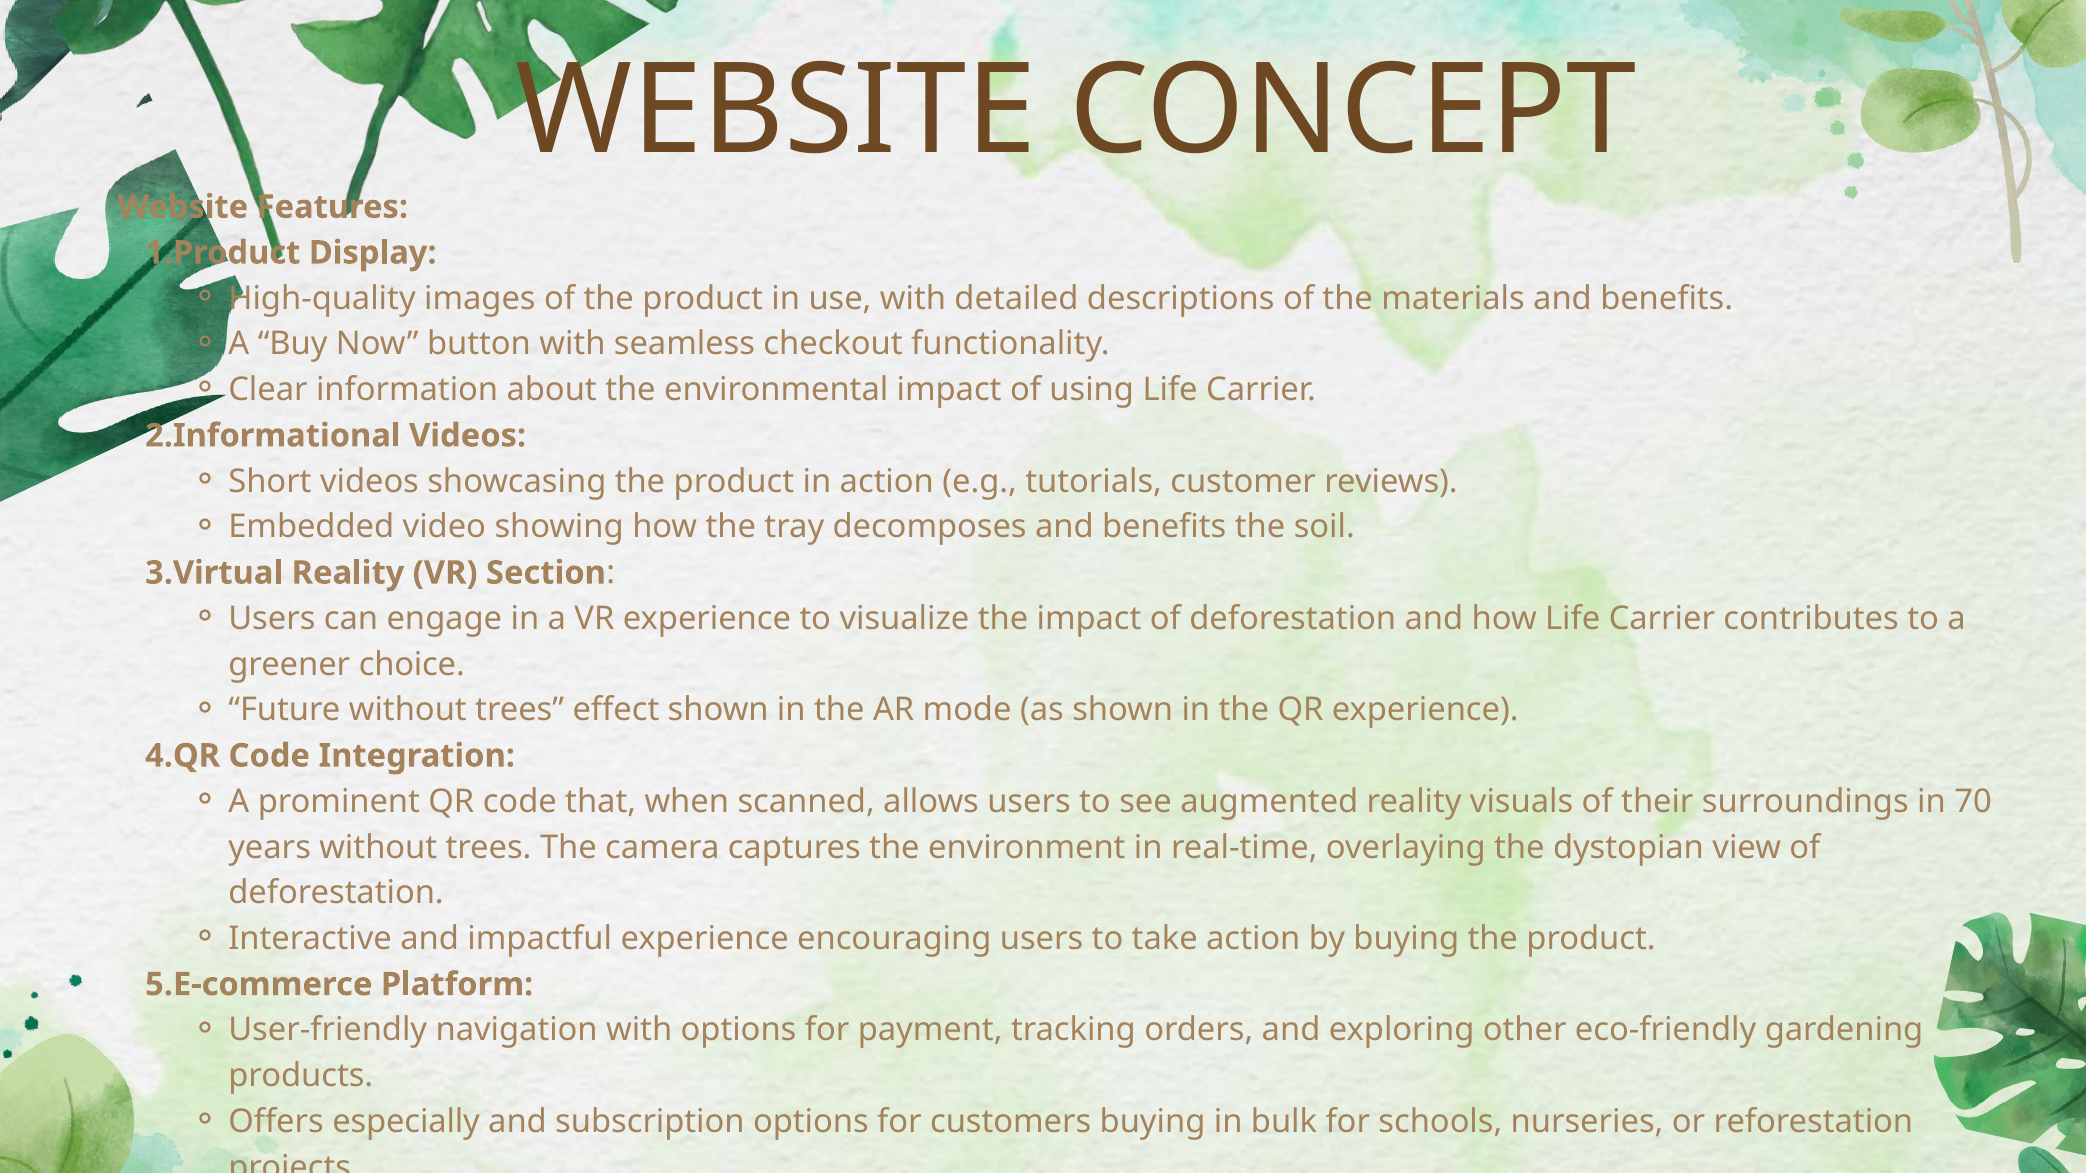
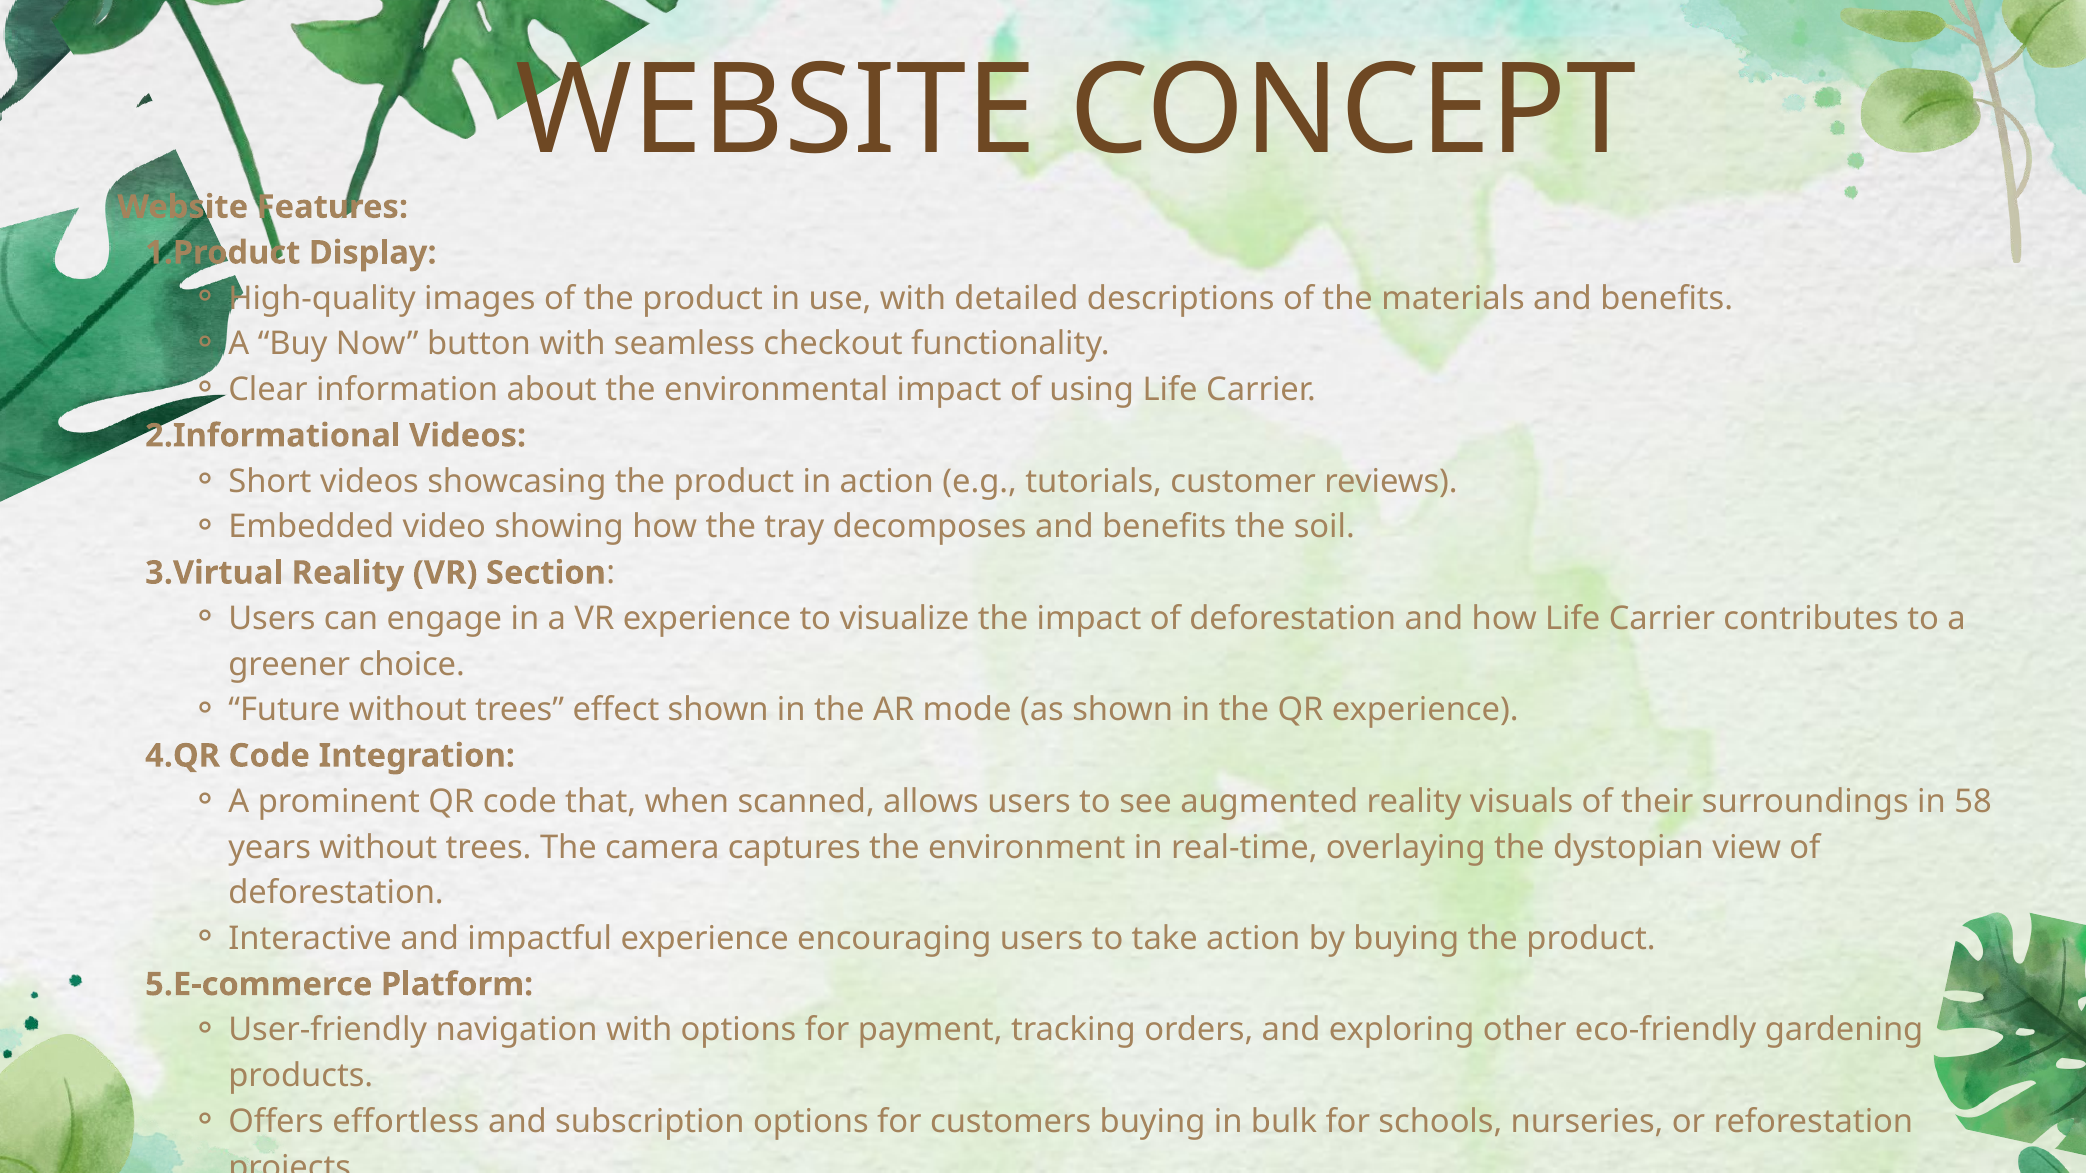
70: 70 -> 58 (1973, 802)
especially: especially -> effortless (406, 1122)
